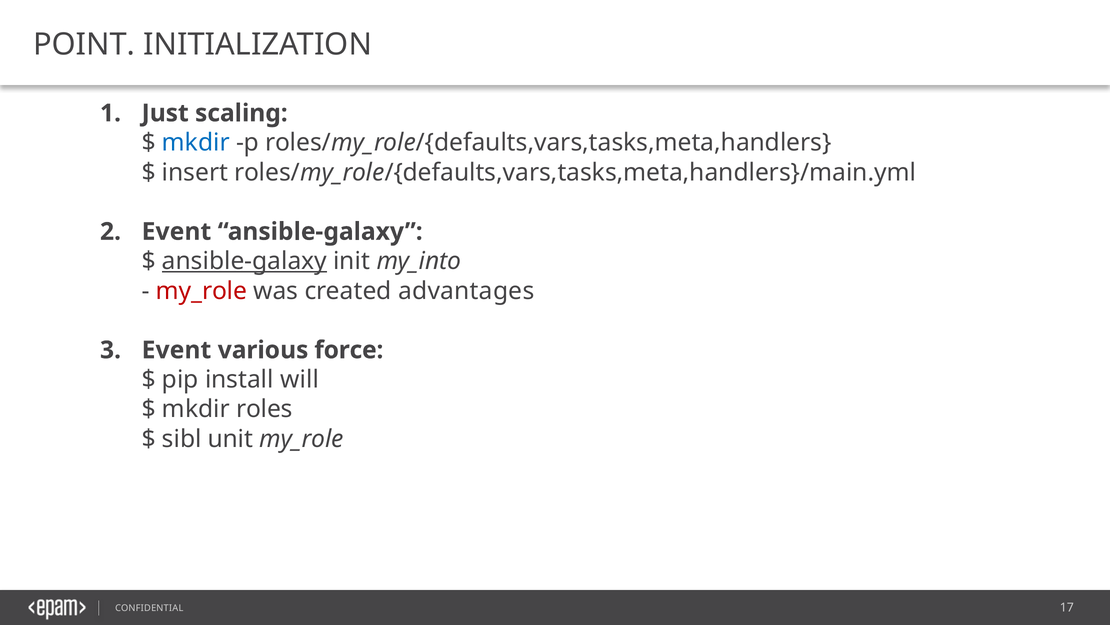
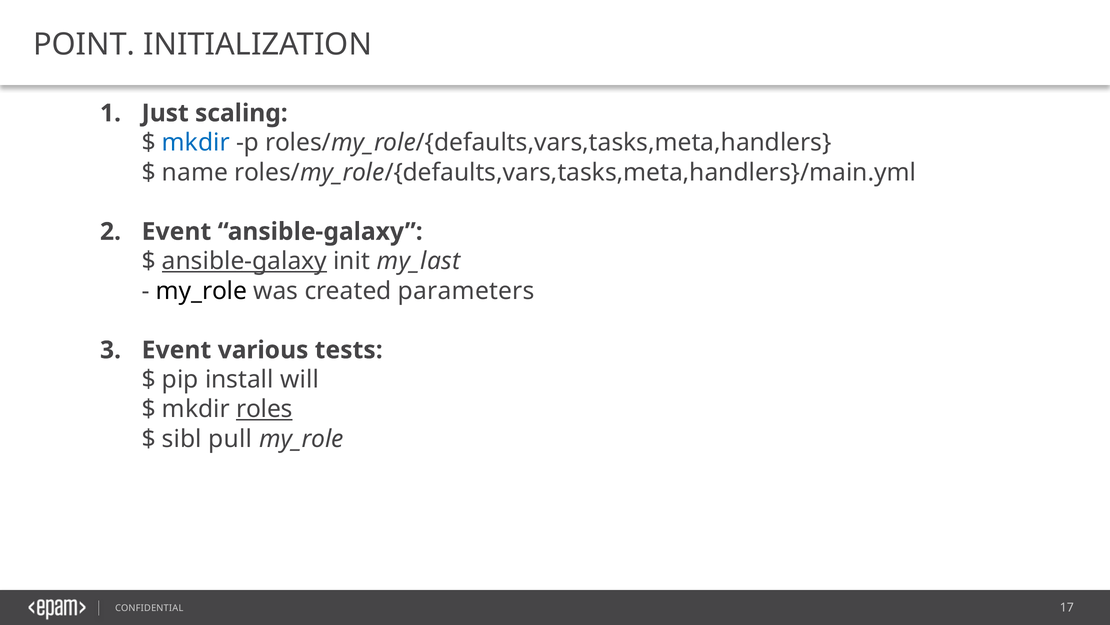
insert: insert -> name (195, 172)
my_into: my_into -> my_last (419, 261)
my_role colour: red -> black (201, 291)
advantages: advantages -> parameters (466, 291)
force: force -> tests (349, 350)
roles underline: none -> present (264, 409)
unit: unit -> pull (230, 439)
